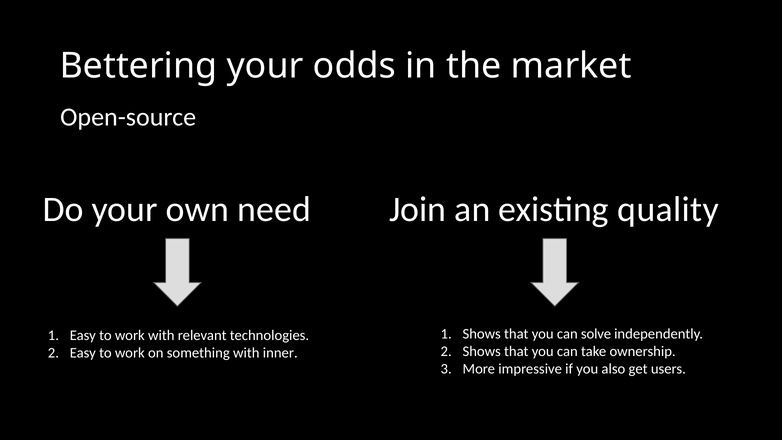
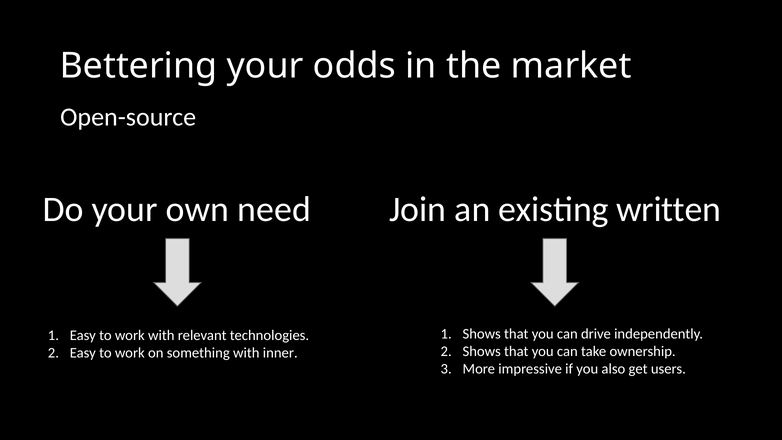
quality: quality -> written (669, 209)
solve: solve -> drive (596, 334)
